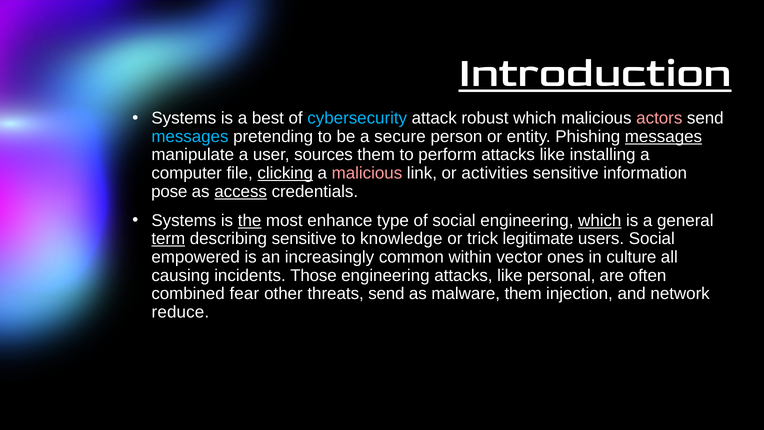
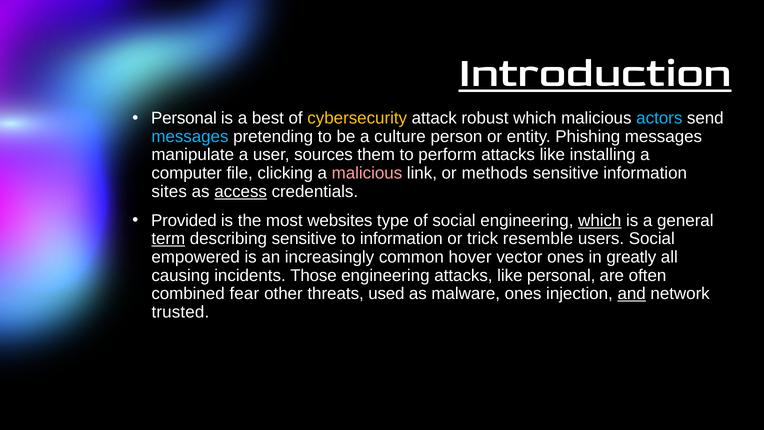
Systems: Systems -> Personal (184, 118)
cybersecurity colour: light blue -> yellow (357, 118)
actors colour: pink -> light blue (659, 118)
secure: secure -> culture (400, 136)
messages underline: present -> none (663, 136)
clicking underline: present -> none (285, 173)
activities: activities -> methods (495, 173)
pose: pose -> sites (169, 191)
Systems: Systems -> Provided (184, 220)
the underline: present -> none (250, 220)
enhance: enhance -> websites (340, 220)
to knowledge: knowledge -> information (401, 239)
legitimate: legitimate -> resemble (538, 239)
within: within -> hover (470, 257)
culture: culture -> greatly (631, 257)
threats send: send -> used (386, 294)
malware them: them -> ones (523, 294)
and underline: none -> present (632, 294)
reduce: reduce -> trusted (180, 312)
